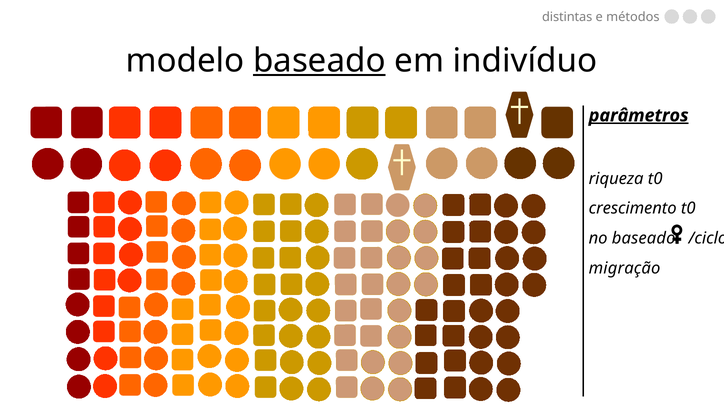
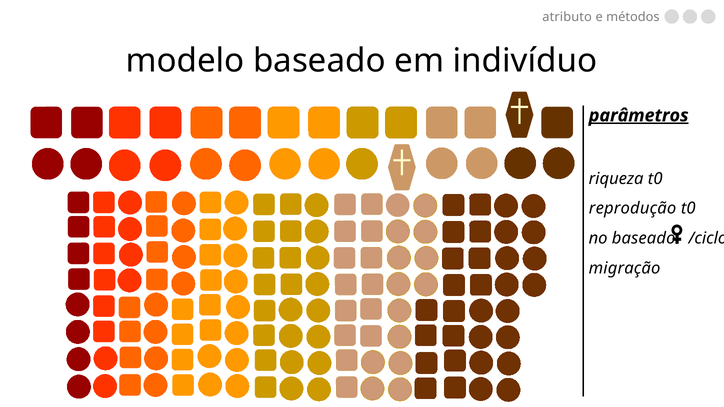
distintas: distintas -> atributo (567, 17)
baseado underline: present -> none (319, 61)
crescimento: crescimento -> reprodução (633, 209)
